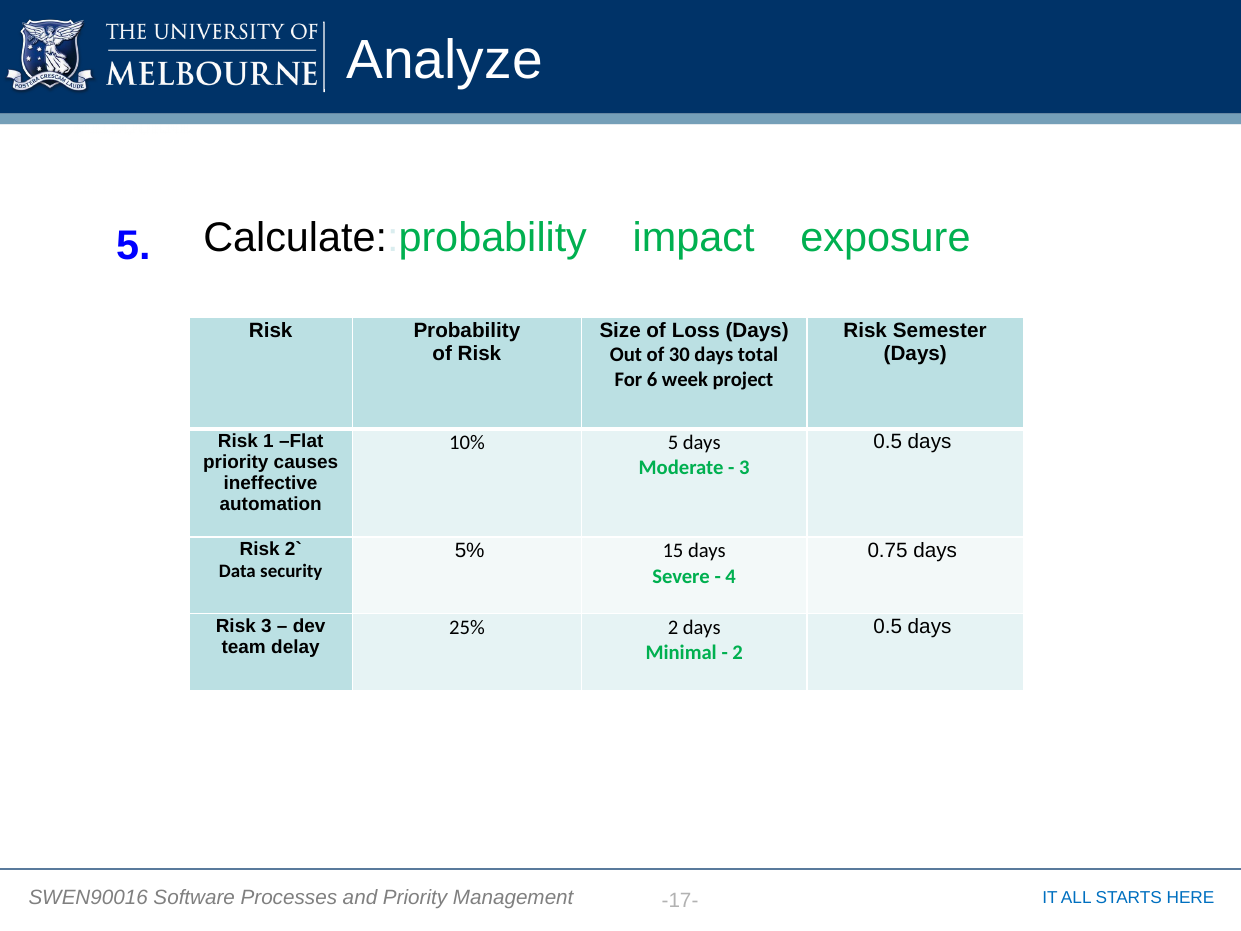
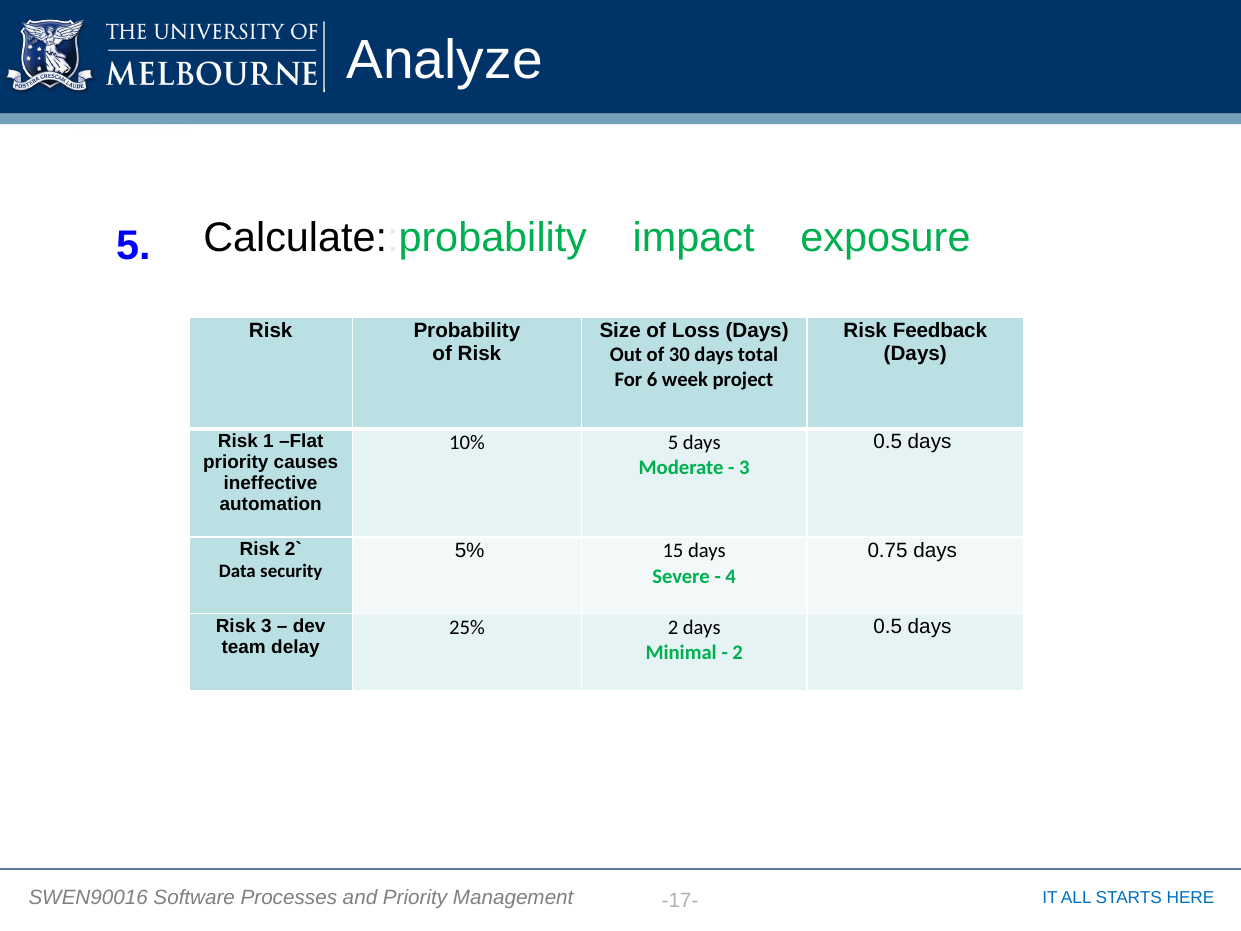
Semester: Semester -> Feedback (940, 330)
